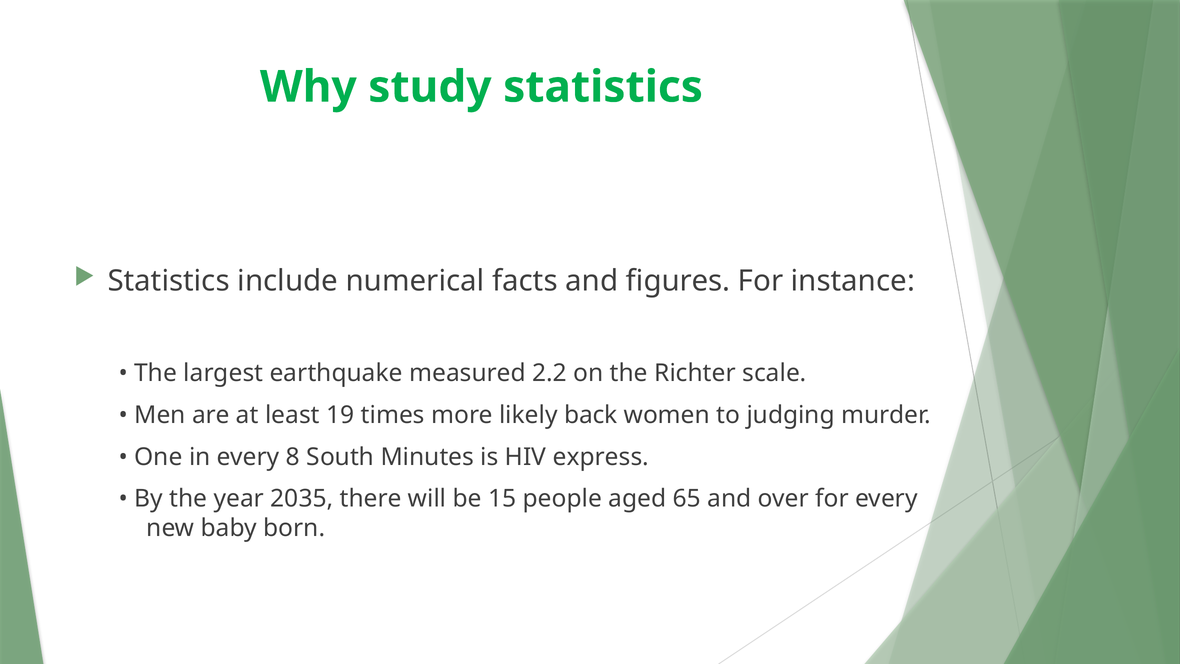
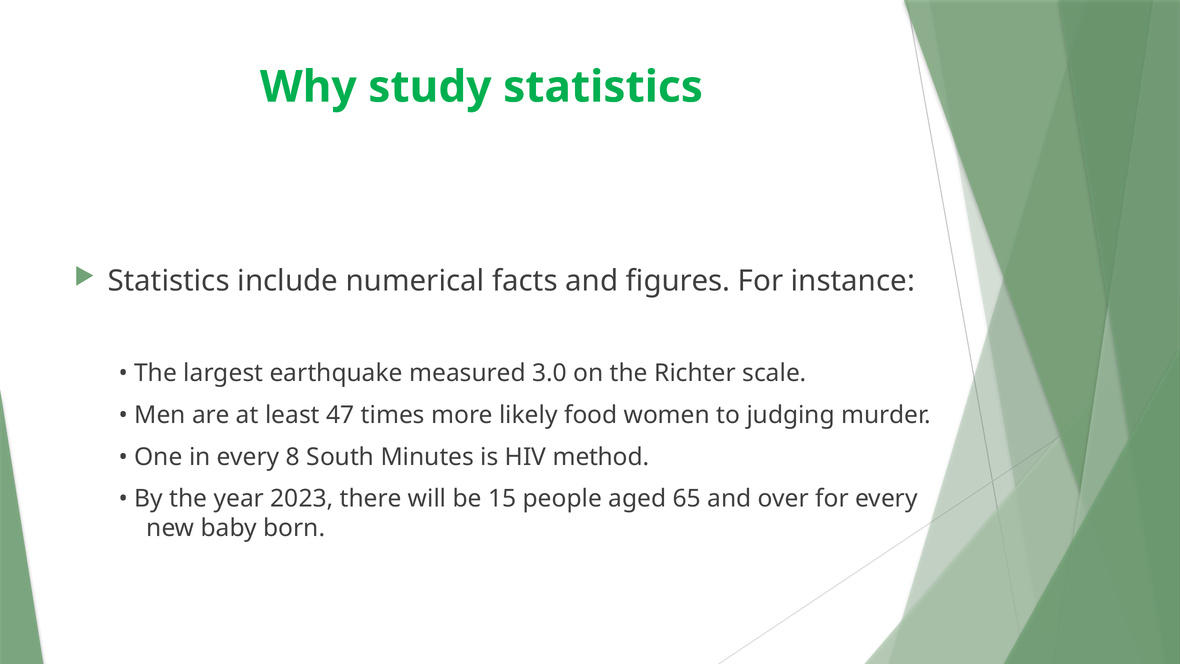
2.2: 2.2 -> 3.0 (549, 373)
19: 19 -> 47 (340, 415)
back: back -> food (591, 415)
express: express -> method (601, 457)
2035: 2035 -> 2023 (302, 499)
